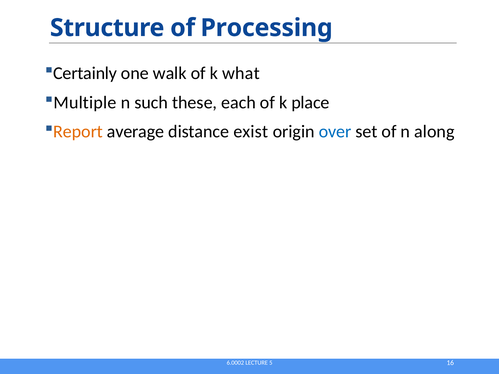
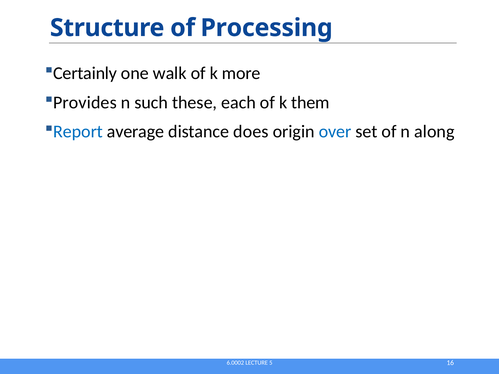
what: what -> more (241, 73)
Multiple: Multiple -> Provides (85, 103)
place: place -> them (310, 103)
Report colour: orange -> blue (78, 132)
exist: exist -> does (251, 132)
